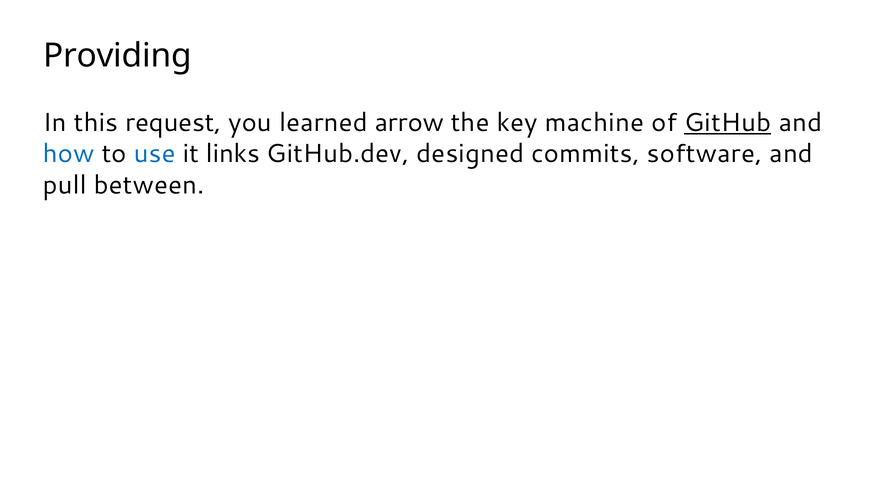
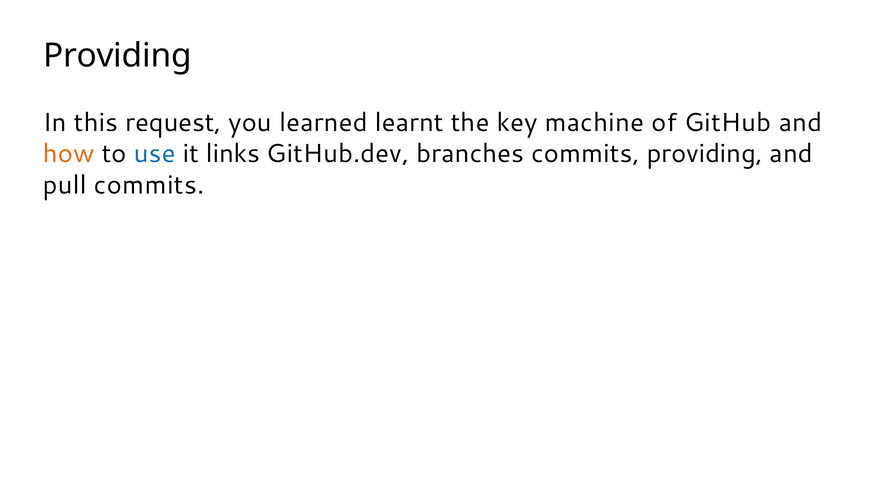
arrow: arrow -> learnt (409, 122)
GitHub underline: present -> none (728, 122)
how colour: blue -> orange (69, 154)
designed: designed -> branches (470, 154)
commits software: software -> providing (705, 154)
pull between: between -> commits (149, 185)
